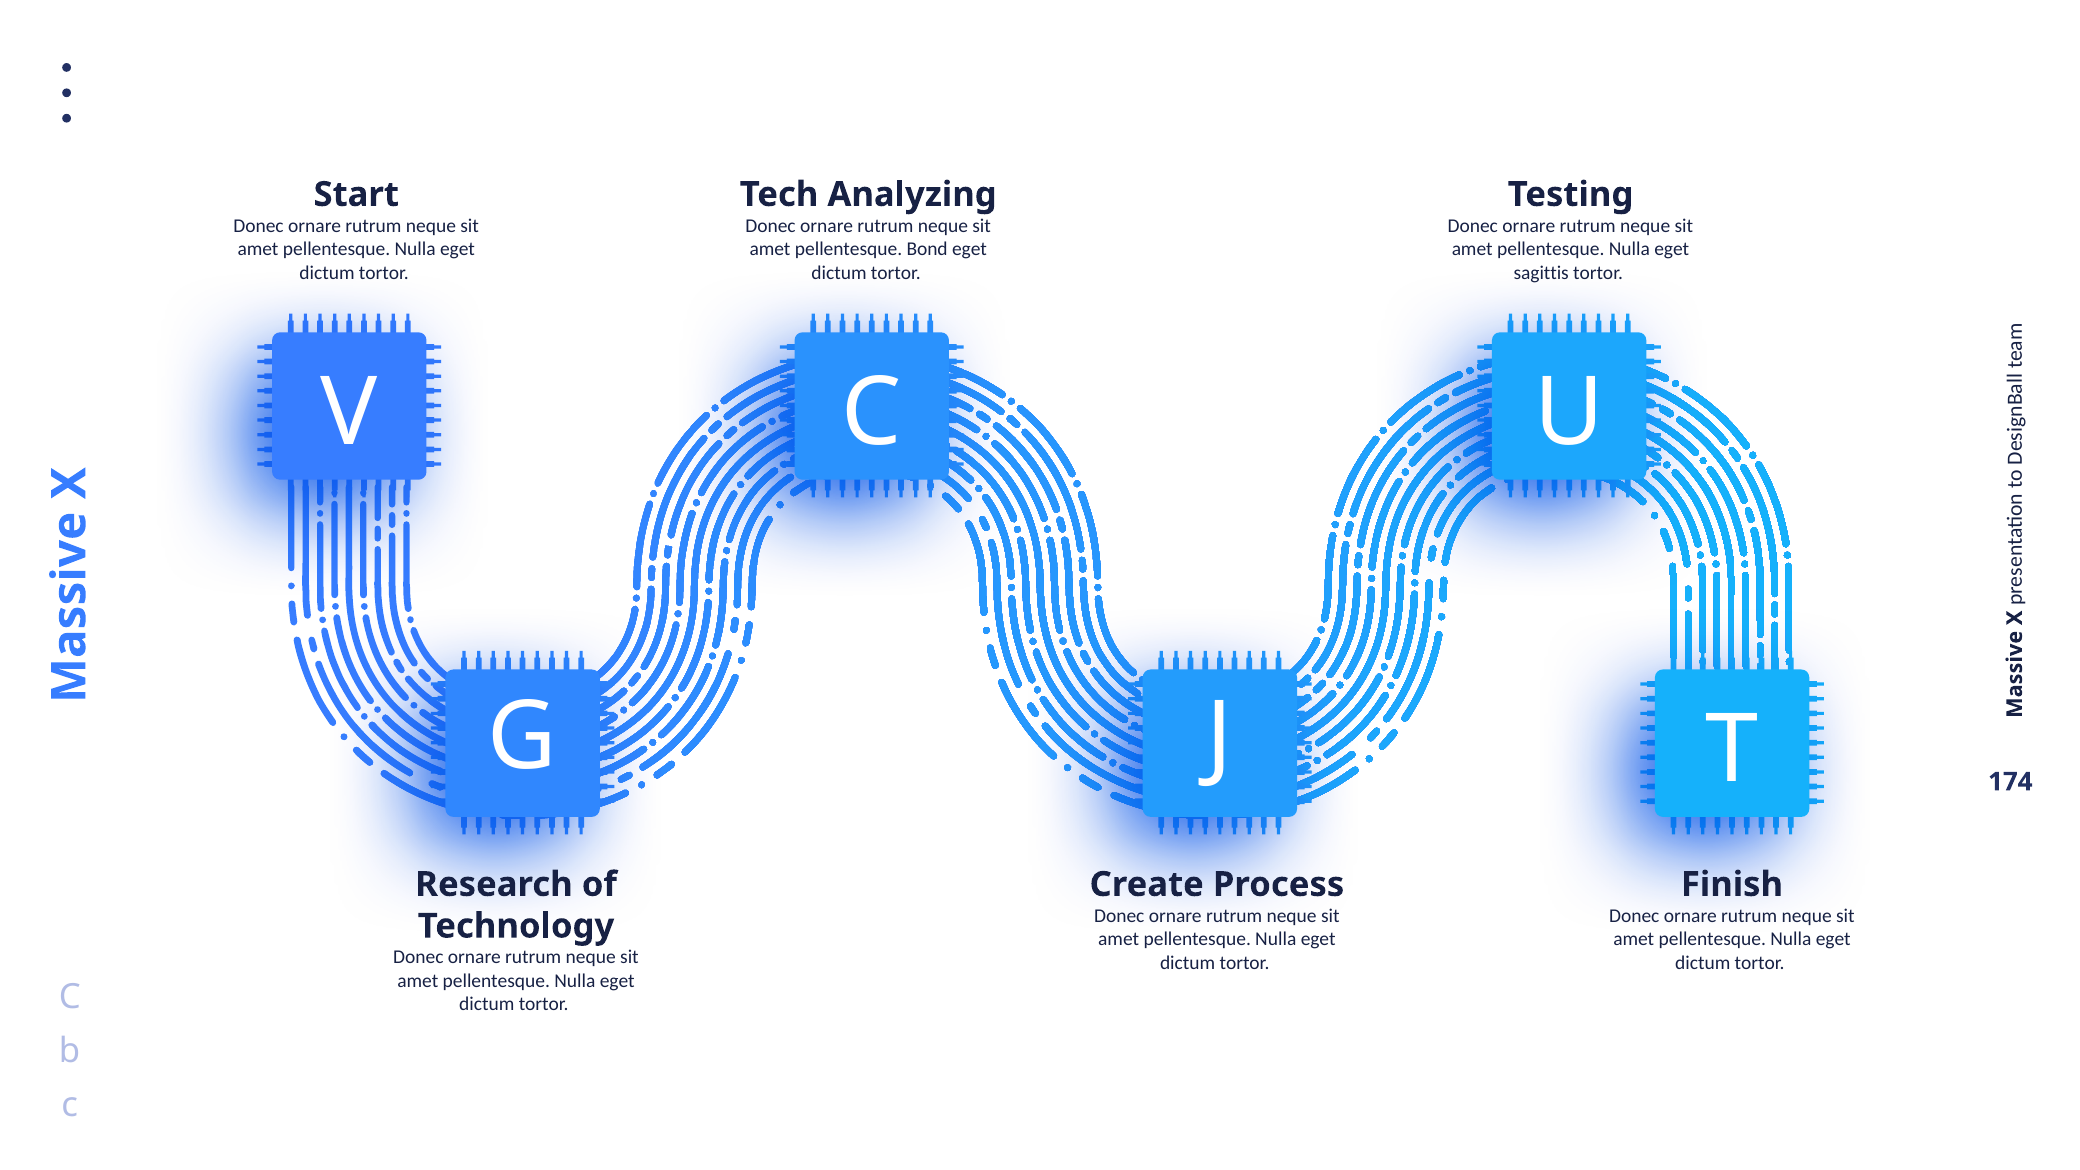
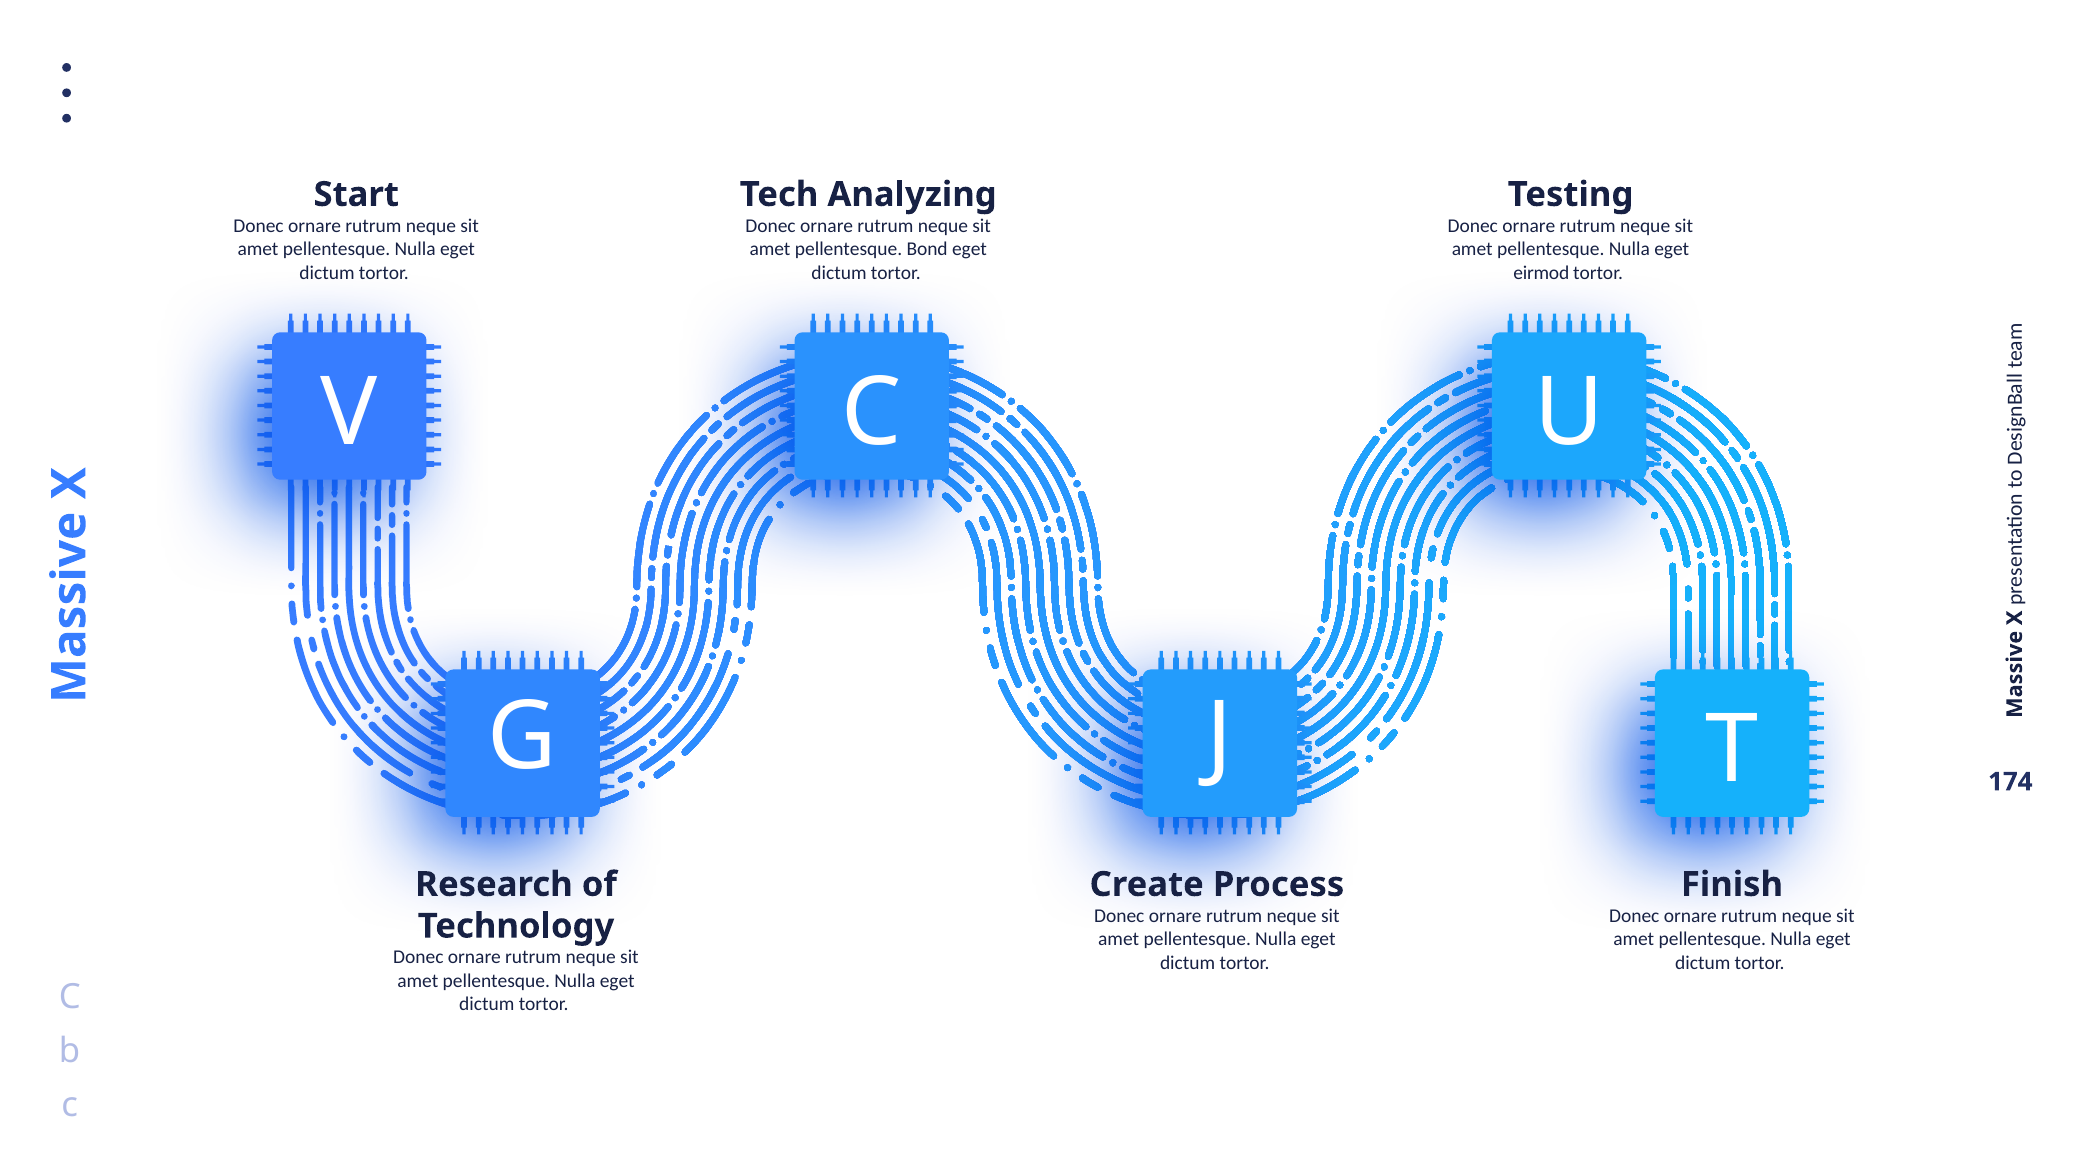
sagittis: sagittis -> eirmod (1541, 273)
